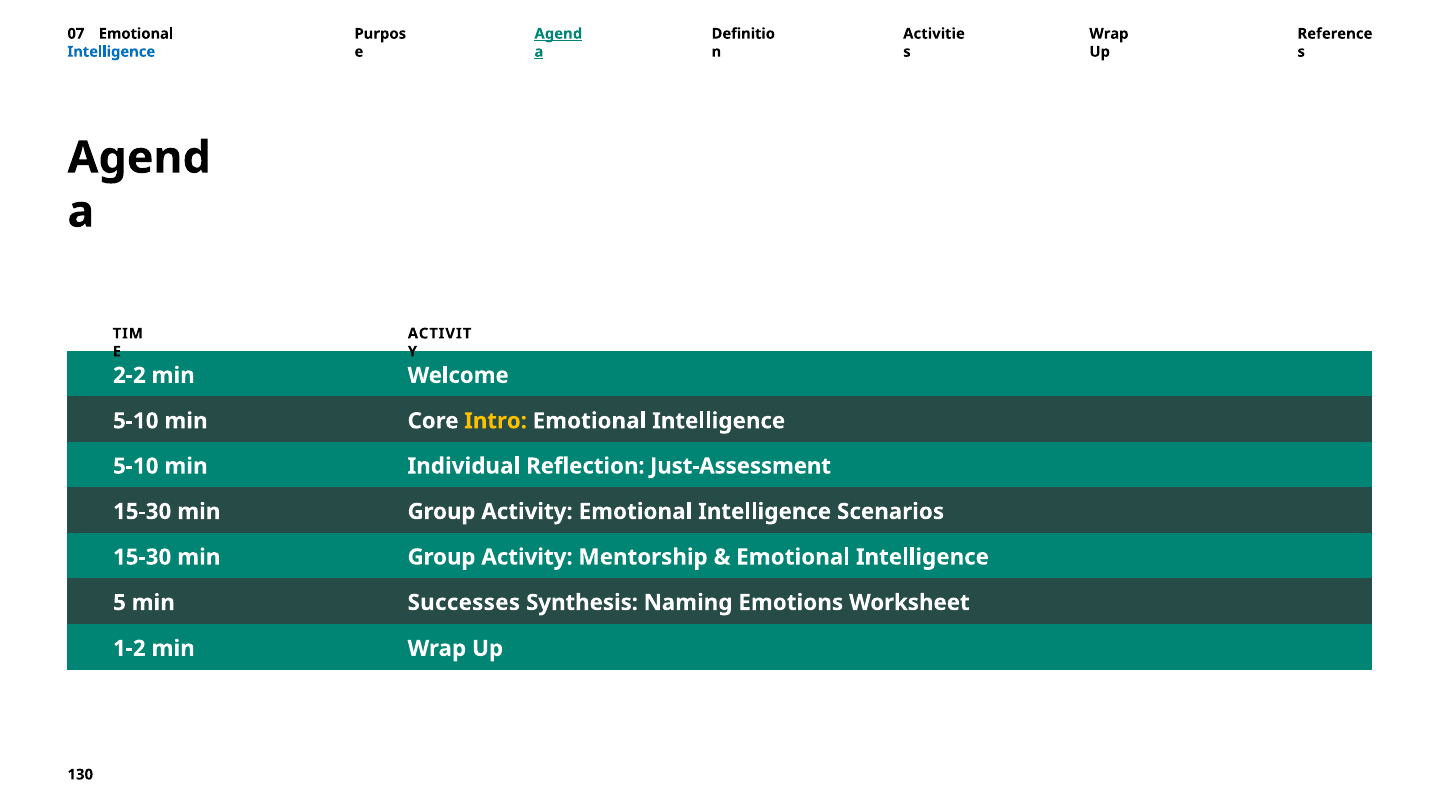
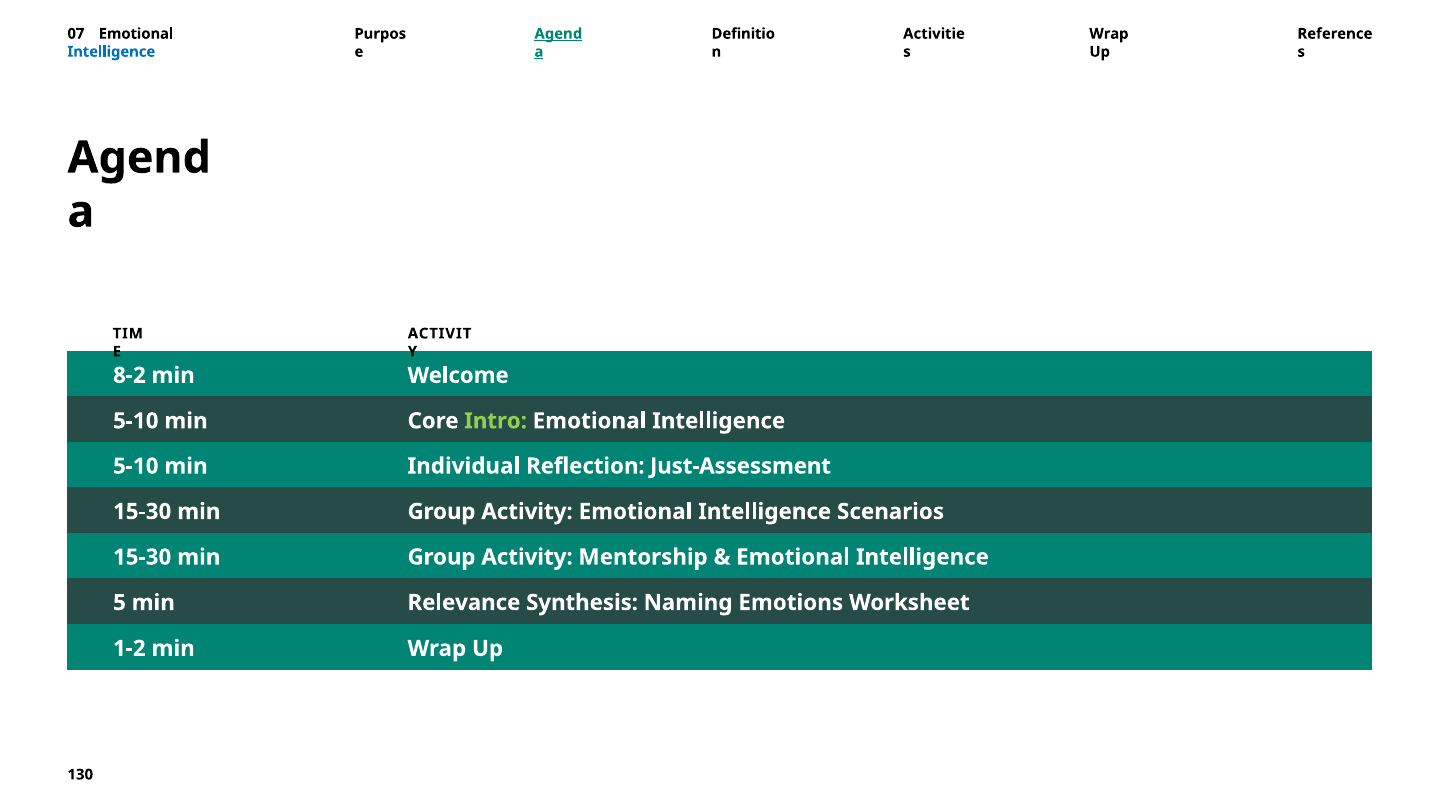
2-2: 2-2 -> 8-2 (129, 375)
Intro colour: yellow -> light green (496, 421)
Successes: Successes -> Relevance (464, 602)
